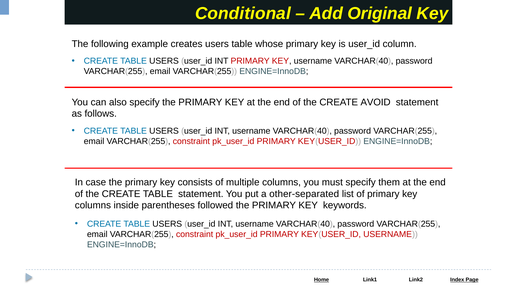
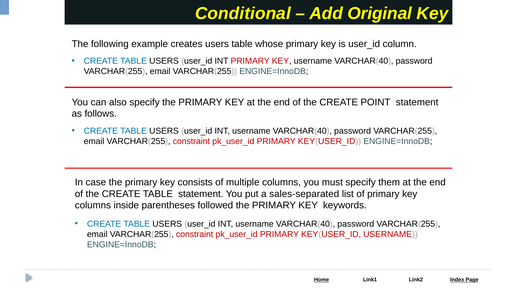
AVOID: AVOID -> POINT (375, 102)
other-separated: other-separated -> sales-separated (304, 194)
